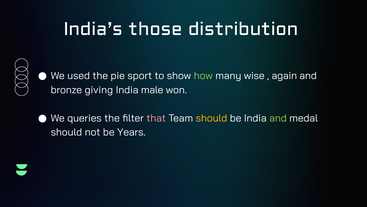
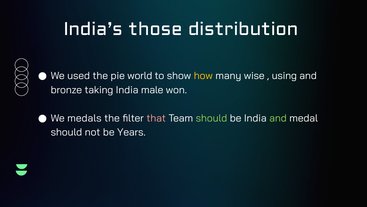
sport: sport -> world (140, 76)
how colour: light green -> yellow (203, 76)
again: again -> using (284, 76)
giving: giving -> taking (99, 90)
queries: queries -> medals (84, 118)
should colour: yellow -> light green (211, 118)
